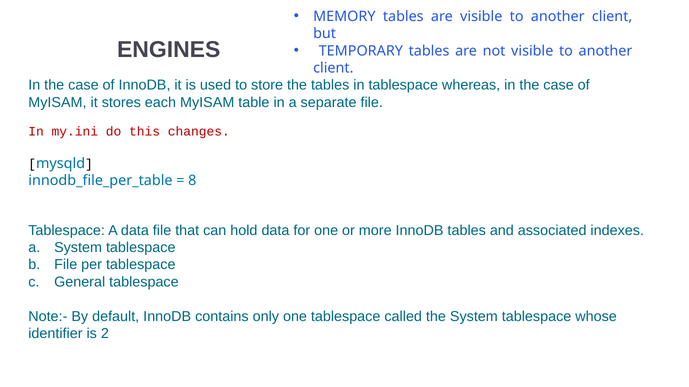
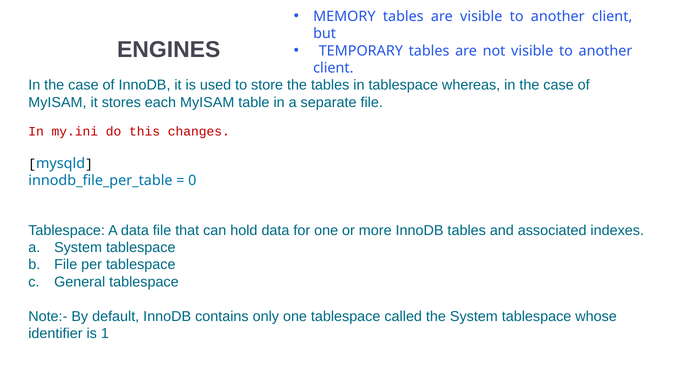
8: 8 -> 0 (192, 181)
2: 2 -> 1 (105, 334)
